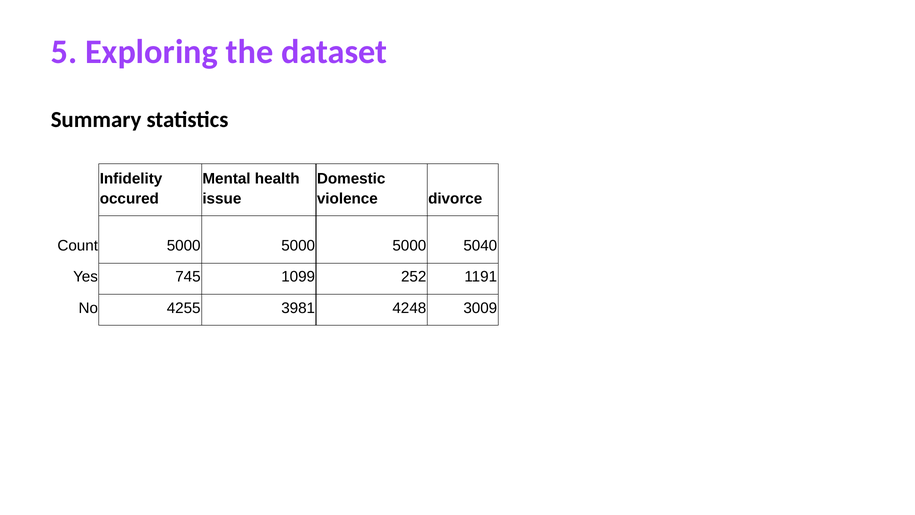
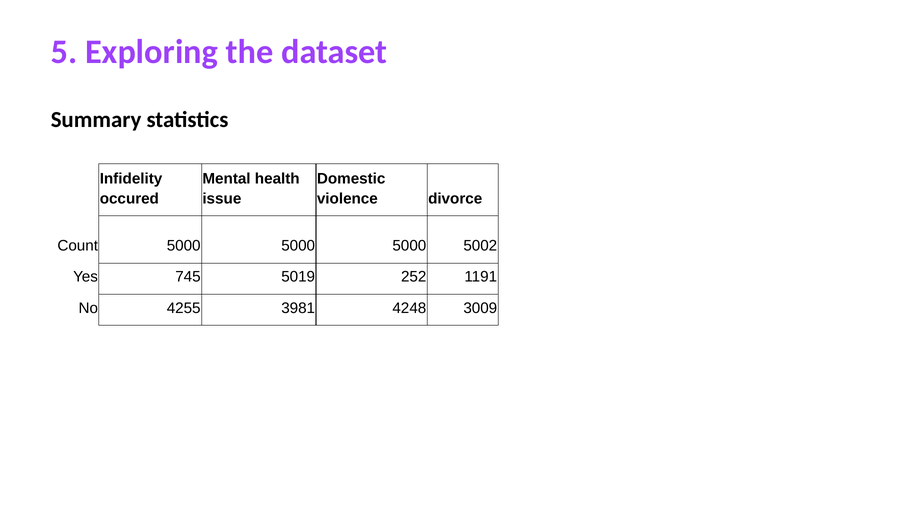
5040: 5040 -> 5002 (480, 246)
1099: 1099 -> 5019 (298, 277)
